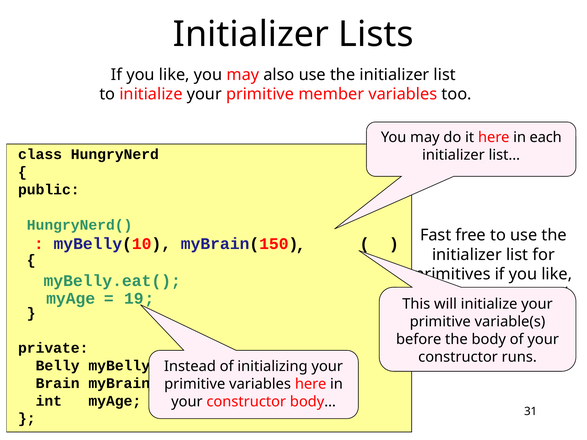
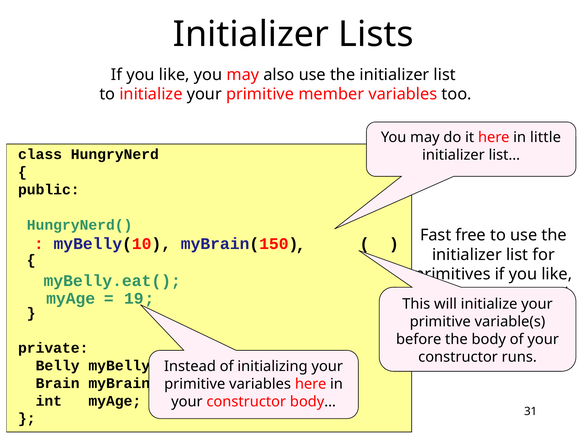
each: each -> little (545, 137)
